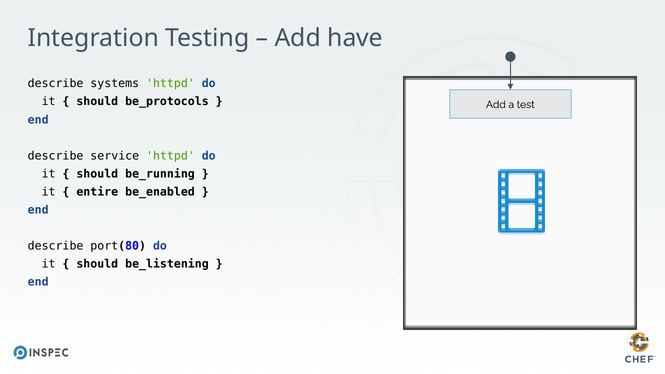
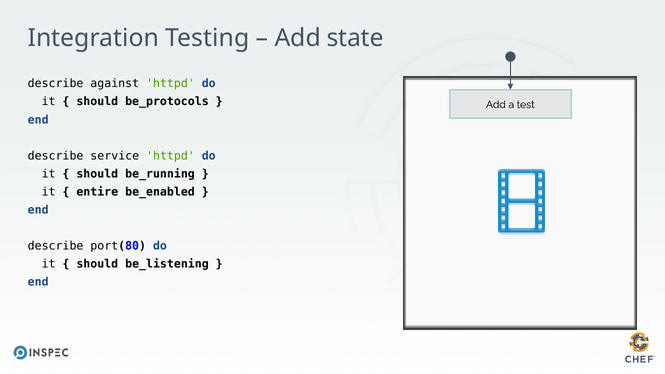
have: have -> state (355, 38)
systems: systems -> against (115, 84)
